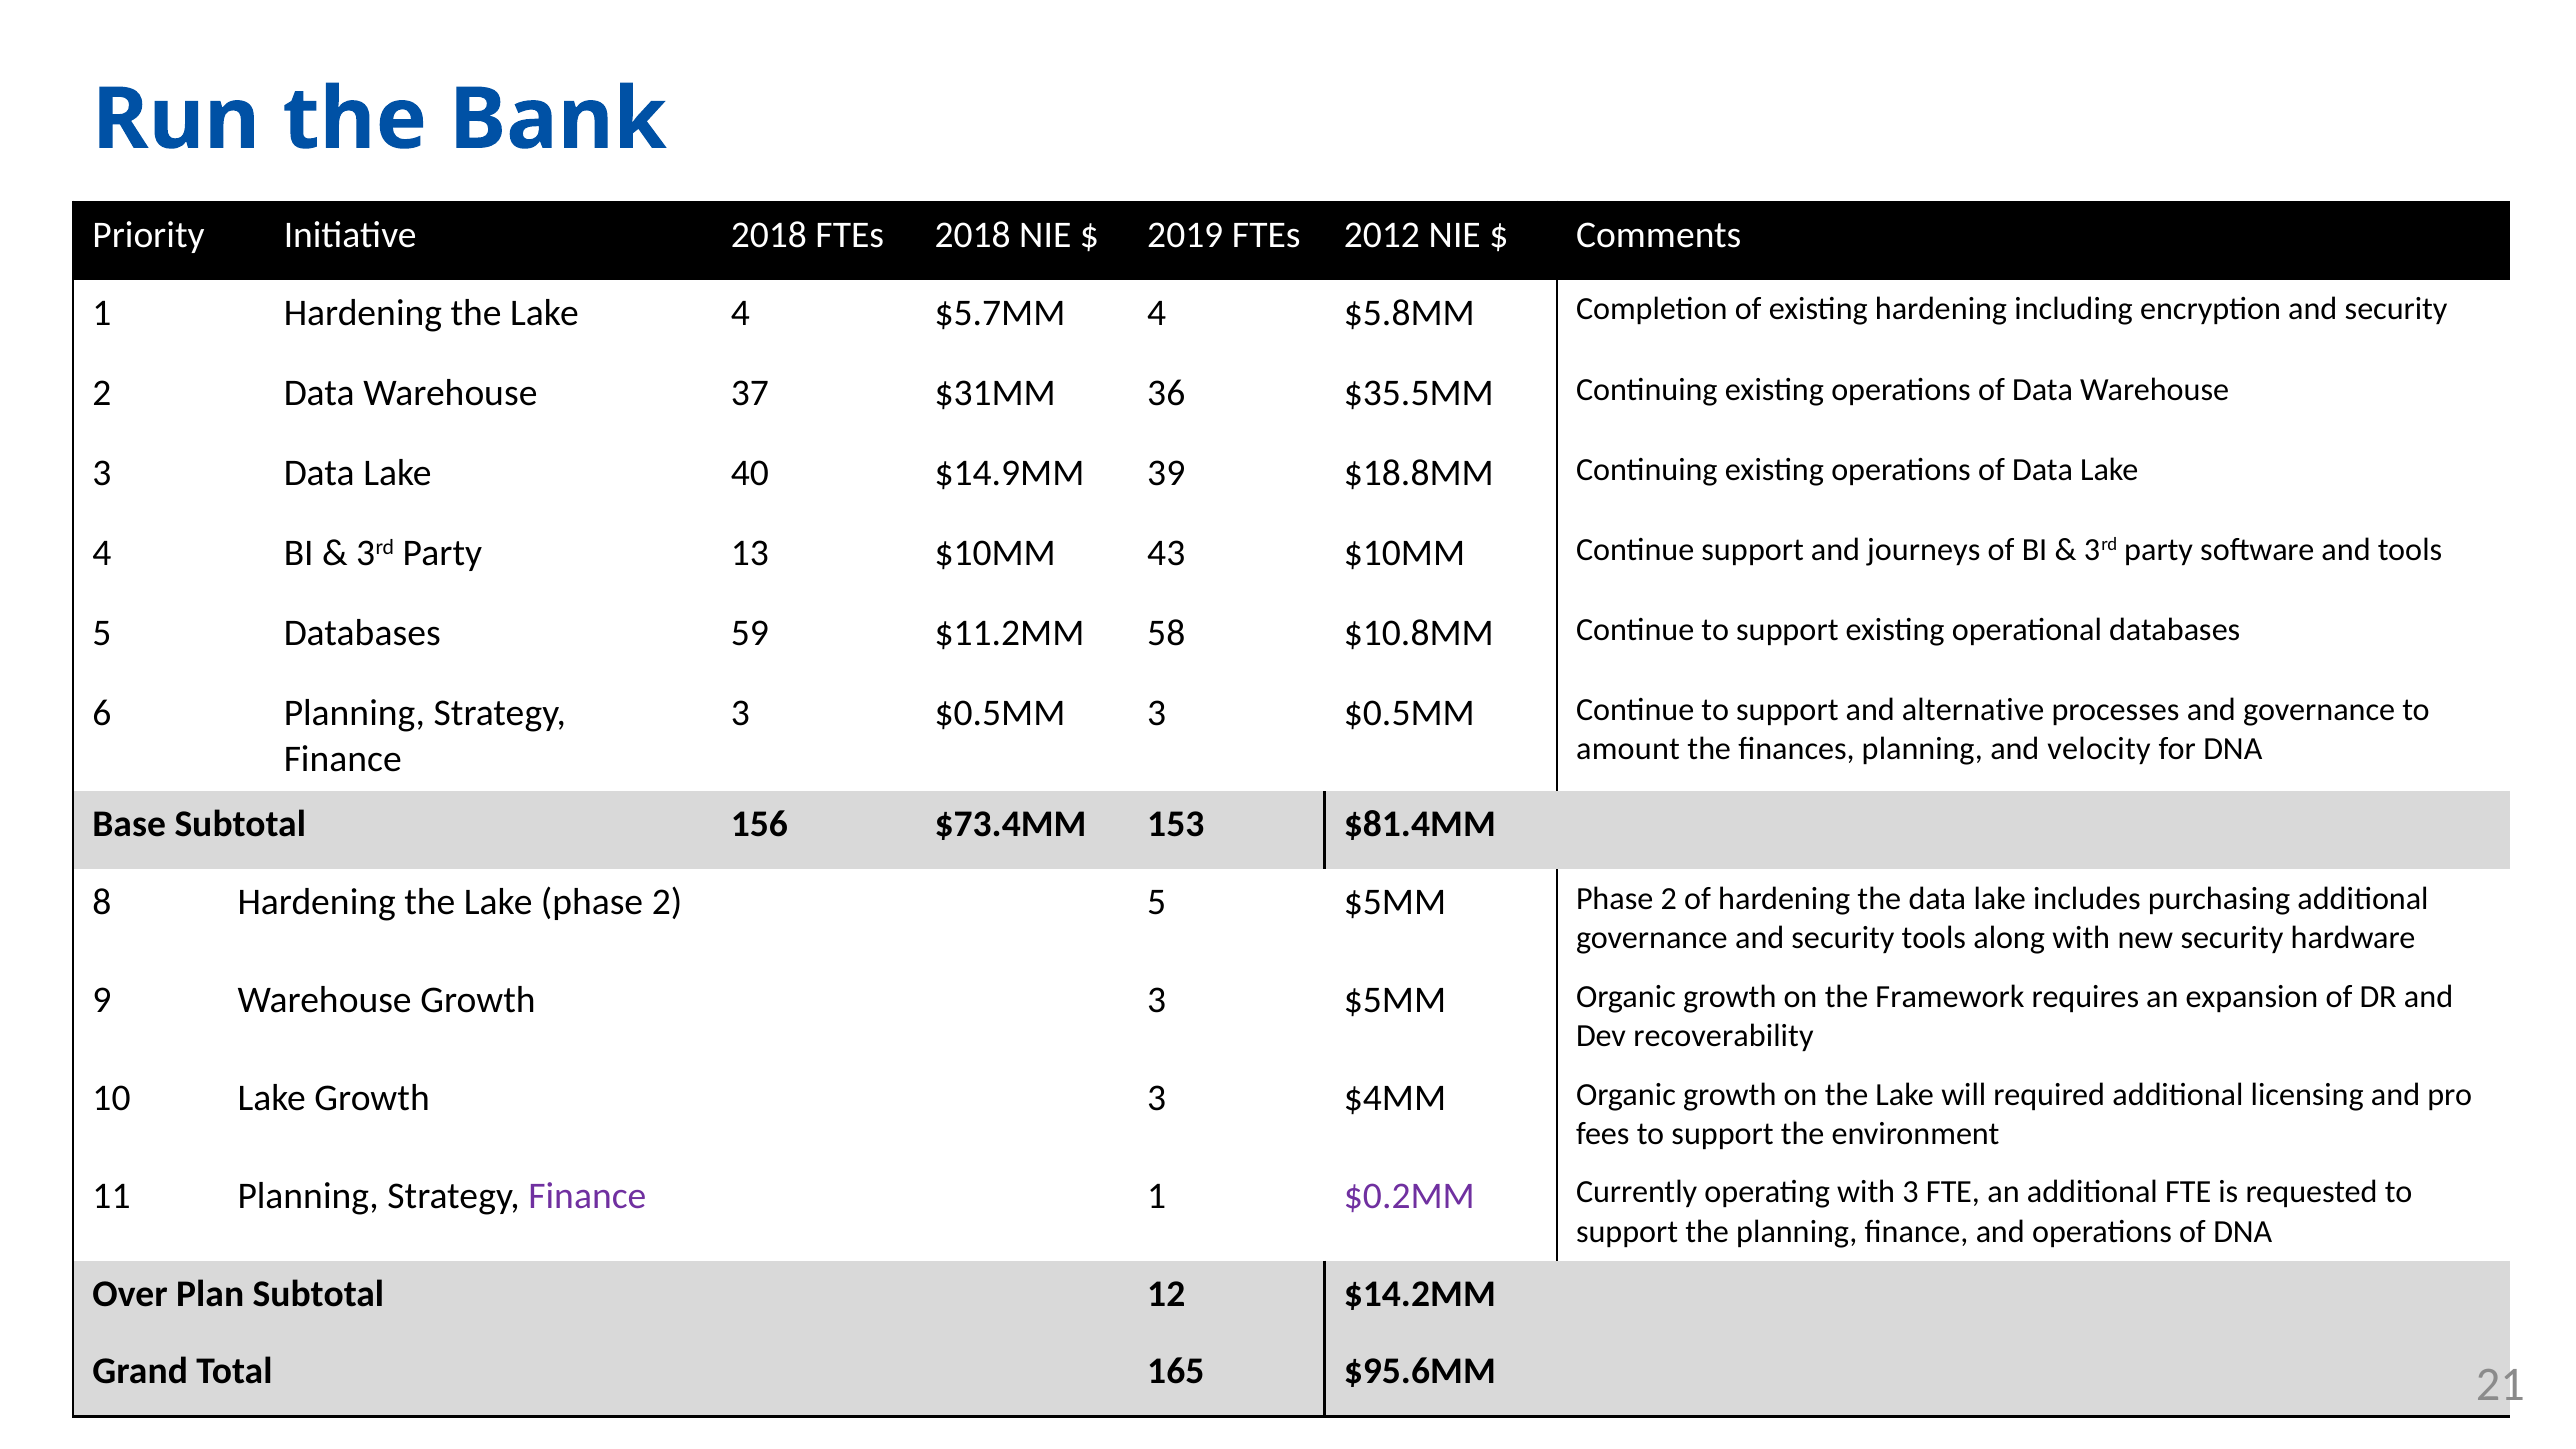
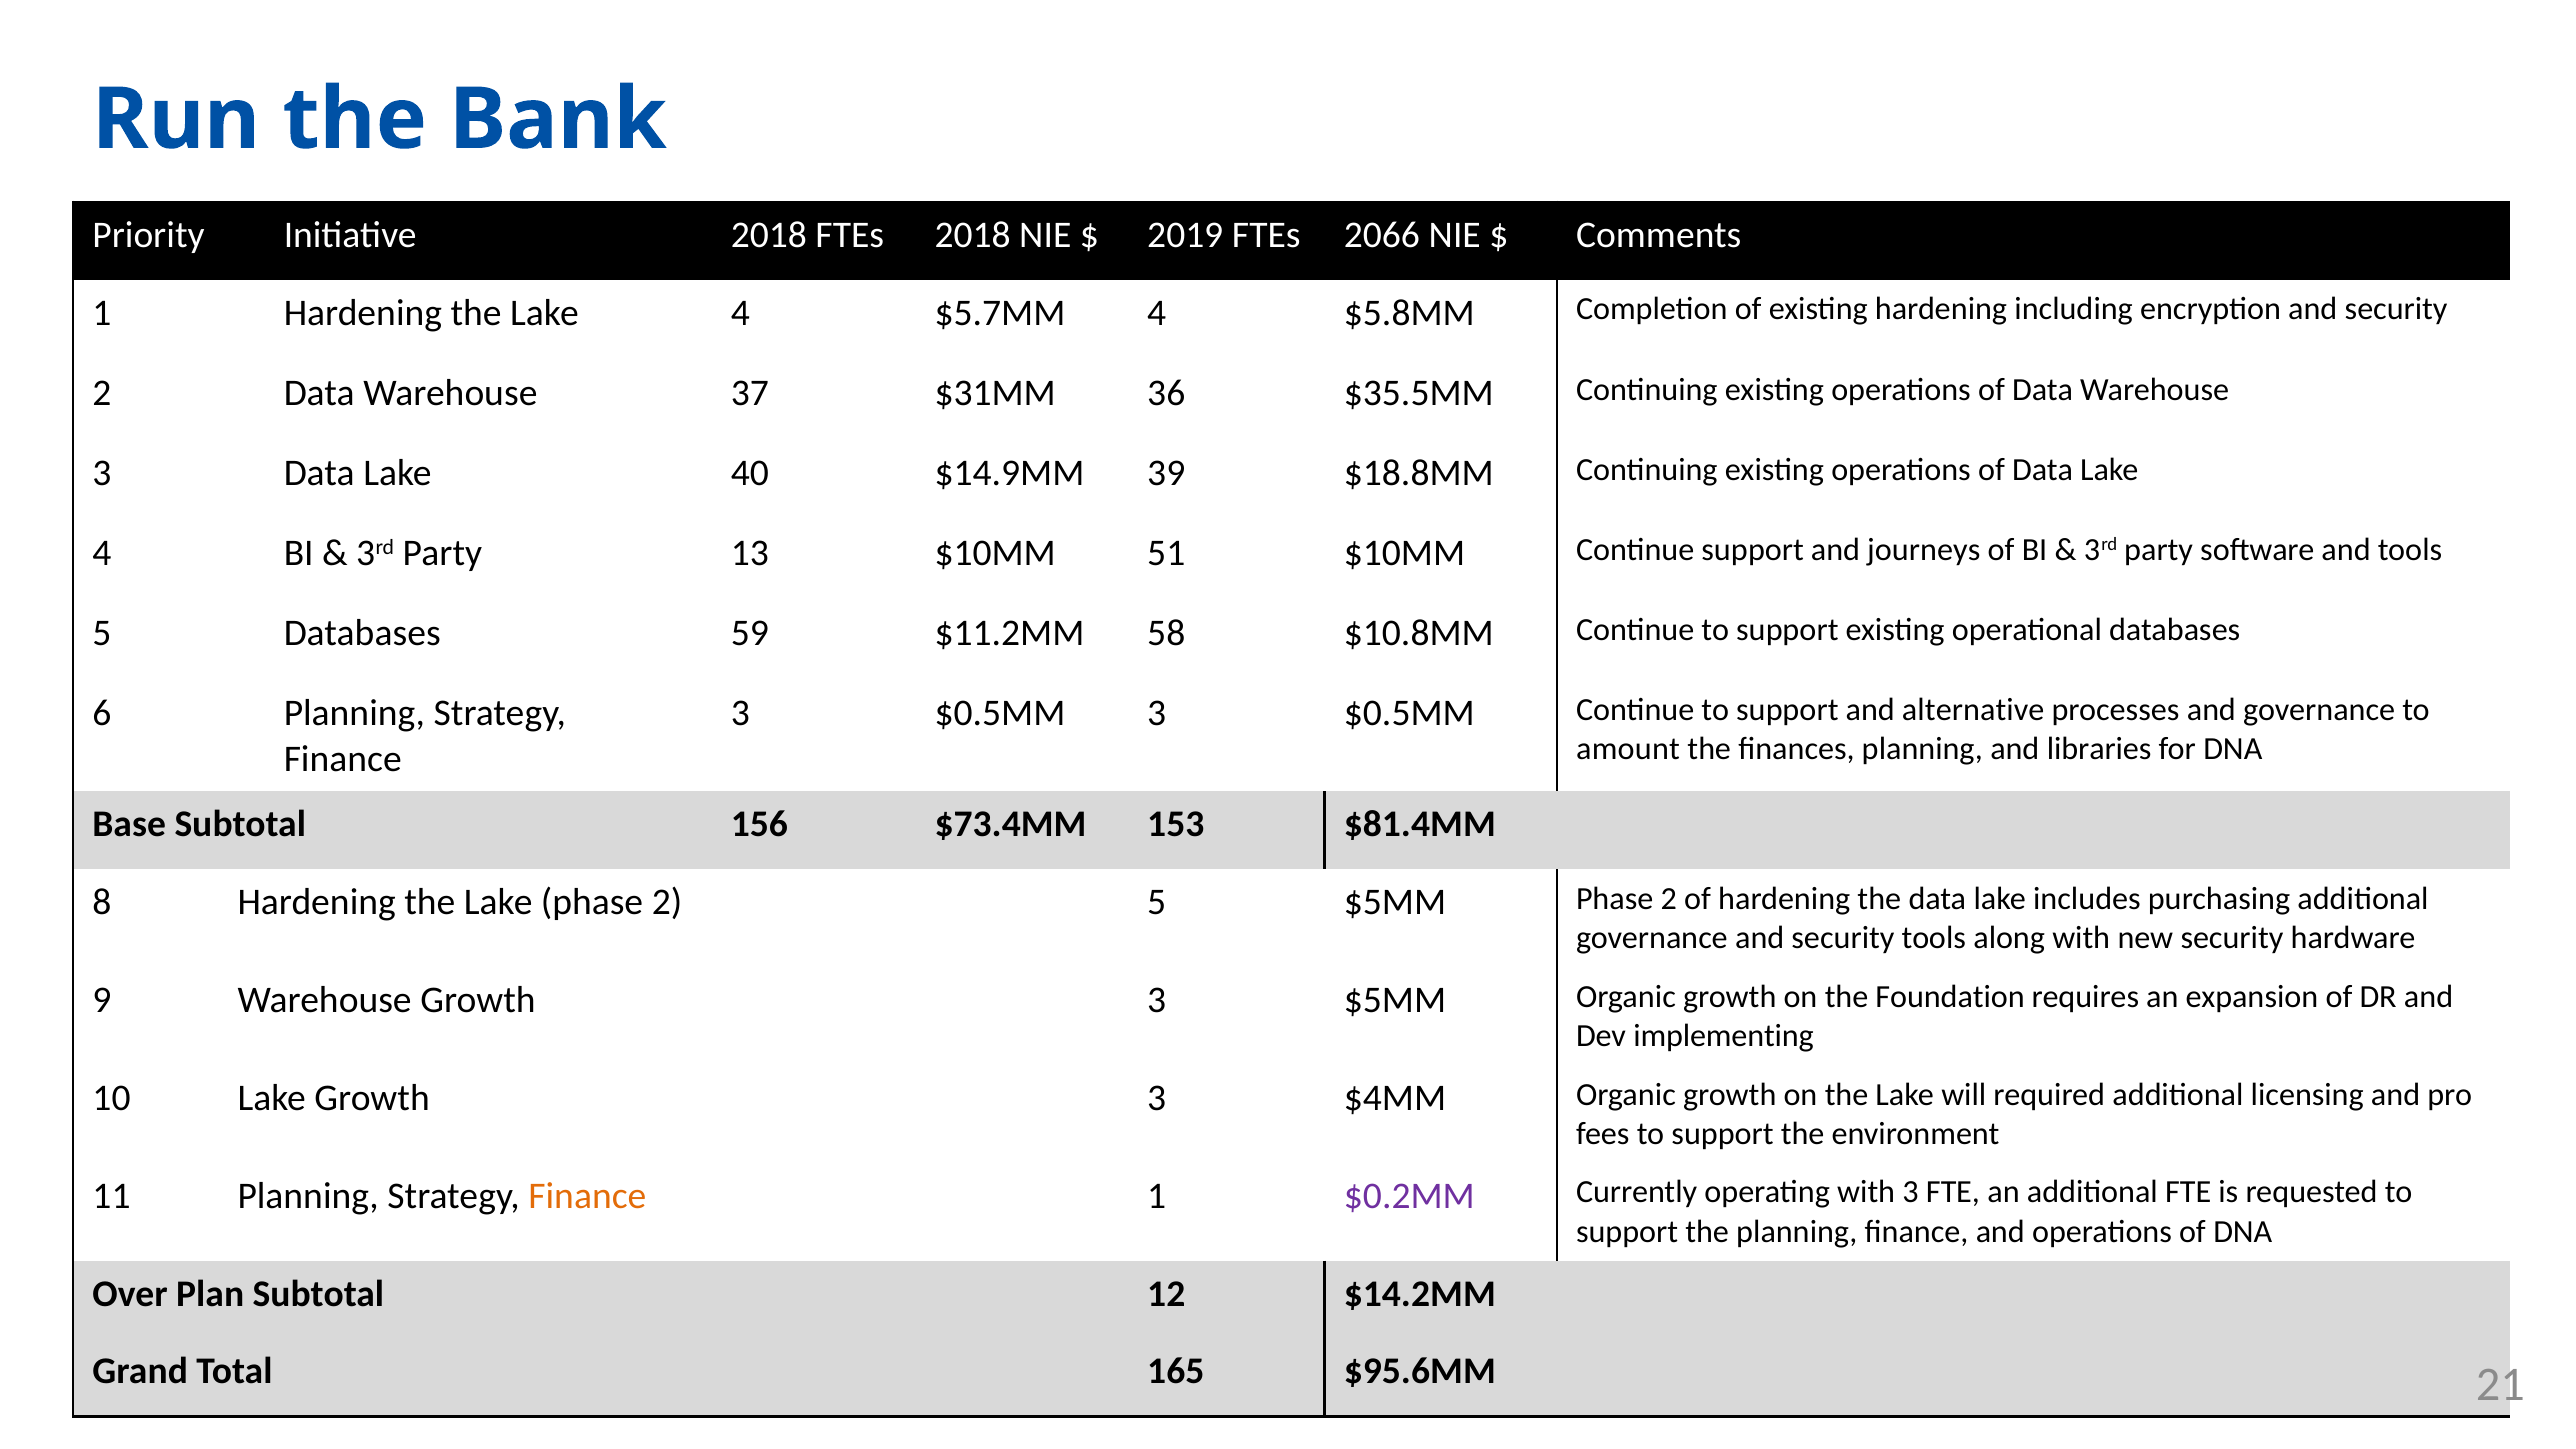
2012: 2012 -> 2066 (1382, 235)
43: 43 -> 51 (1166, 553)
velocity: velocity -> libraries (2099, 749)
Framework: Framework -> Foundation (1950, 997)
recoverability: recoverability -> implementing (1724, 1036)
Finance colour: purple -> orange (587, 1196)
